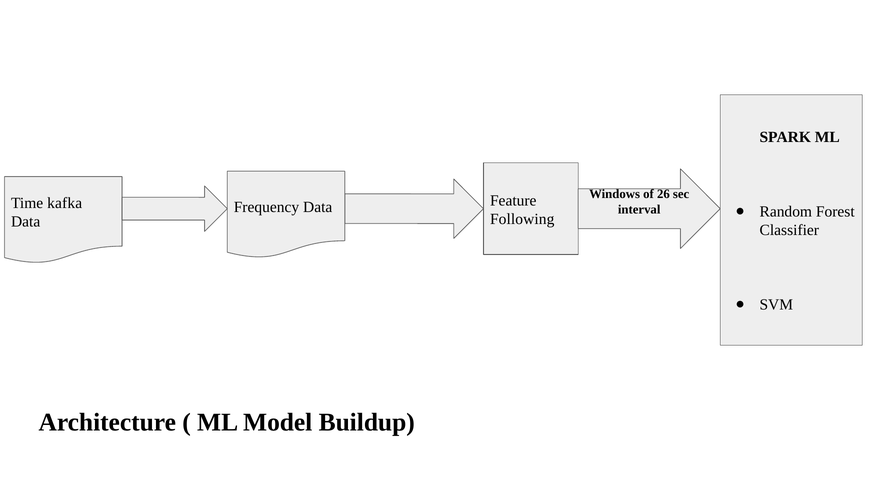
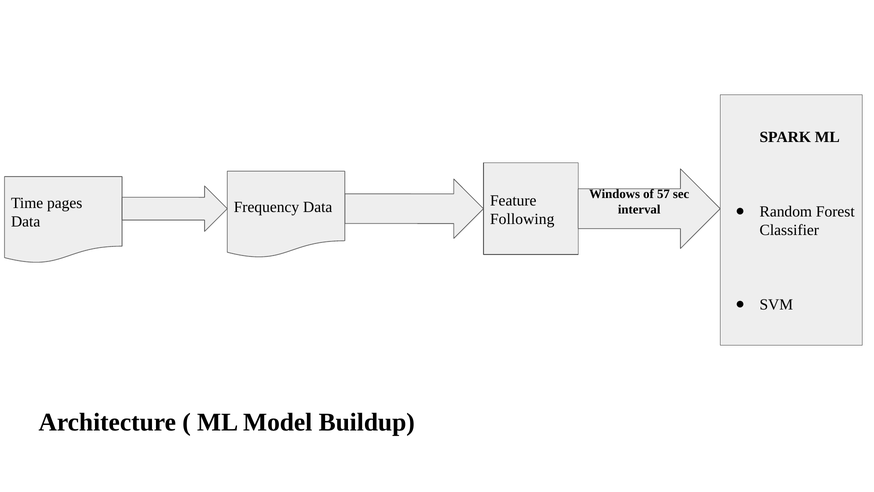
26: 26 -> 57 (663, 194)
kafka: kafka -> pages (65, 203)
